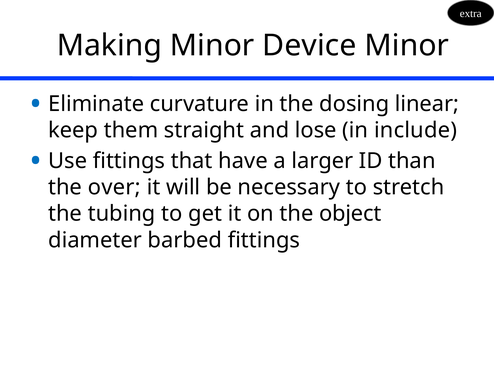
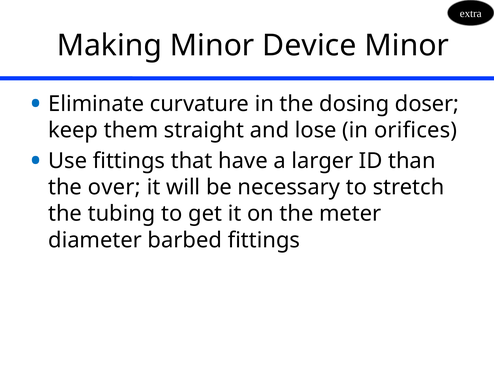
linear: linear -> doser (427, 104)
include: include -> orifices (416, 130)
object: object -> meter (350, 213)
